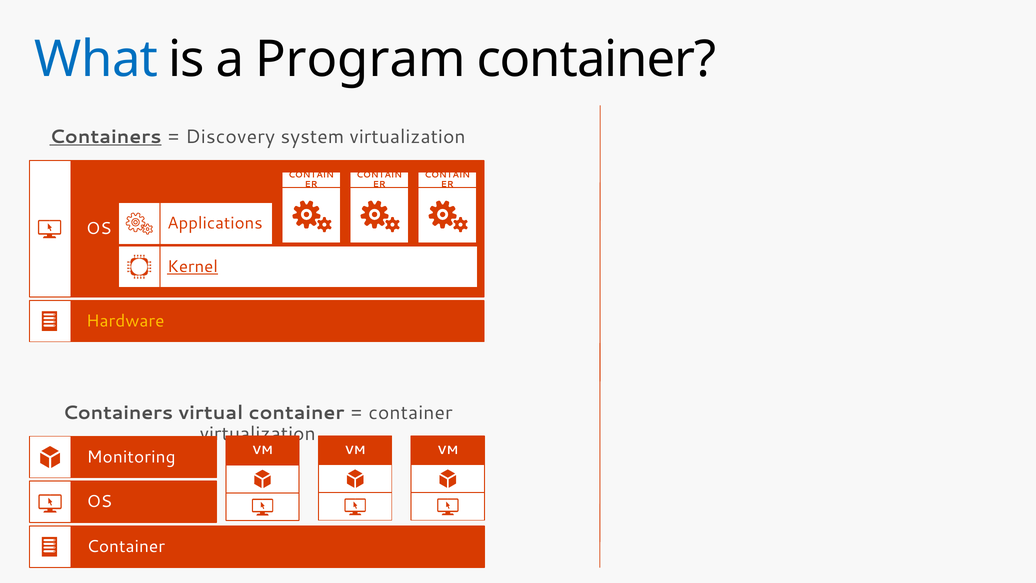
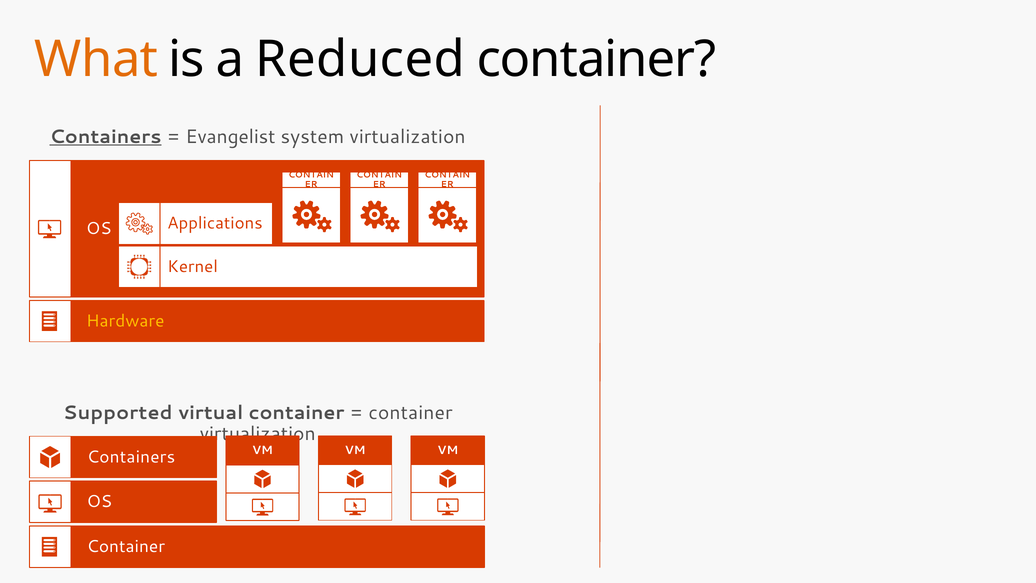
What colour: blue -> orange (96, 59)
Program: Program -> Reduced (360, 59)
Discovery: Discovery -> Evangelist (230, 137)
Kernel underline: present -> none (193, 266)
Containers: Containers -> Supported (118, 413)
Monitoring: Monitoring -> Containers (131, 457)
